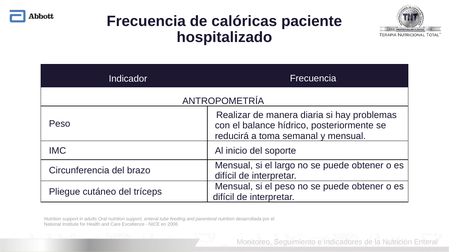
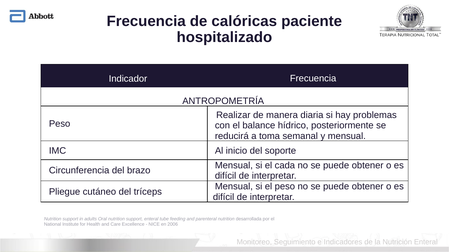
largo: largo -> cada (285, 166)
